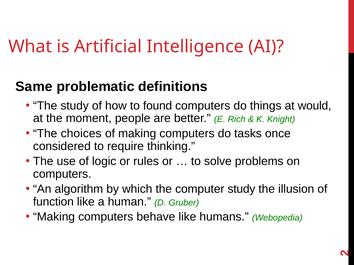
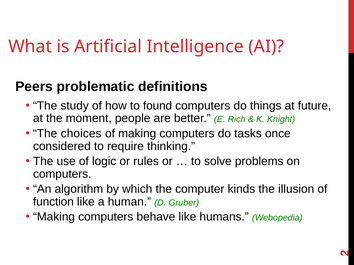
Same: Same -> Peers (34, 87)
would: would -> future (315, 106)
computer study: study -> kinds (241, 189)
